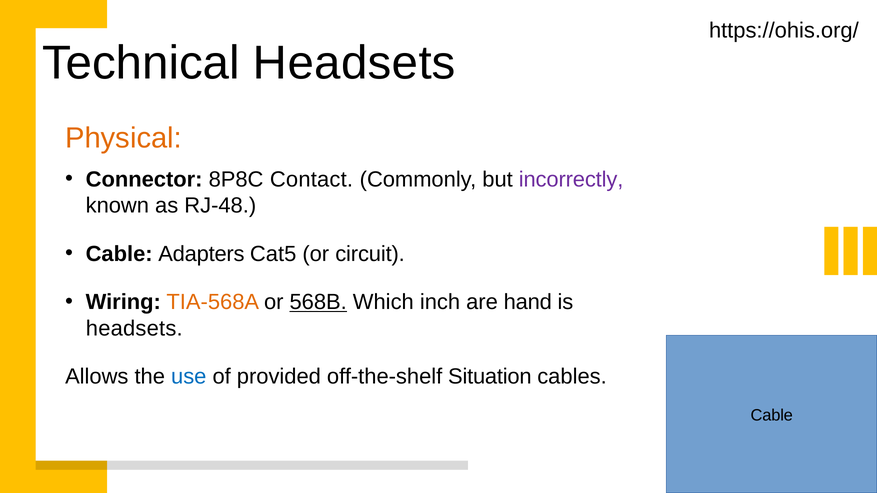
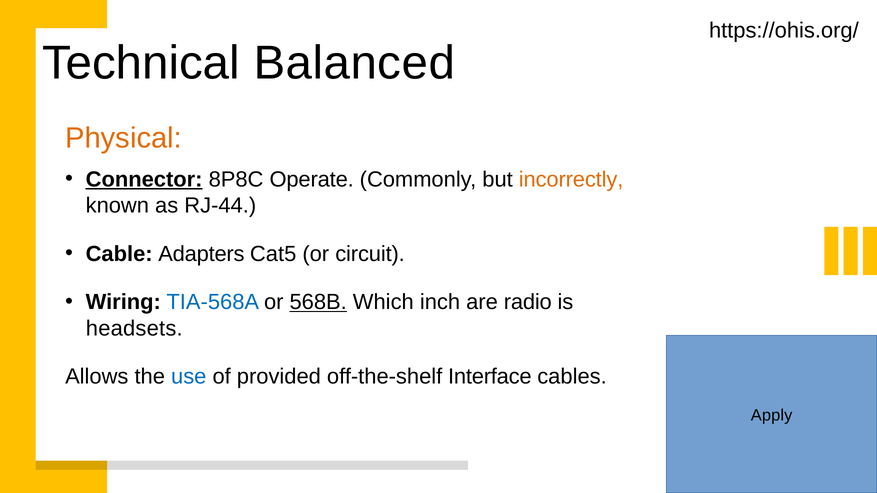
Technical Headsets: Headsets -> Balanced (354, 63)
Connector underline: none -> present (144, 179)
Contact: Contact -> Operate (312, 179)
incorrectly colour: purple -> orange (571, 179)
RJ-48: RJ-48 -> RJ-44 (220, 206)
TIA-568A colour: orange -> blue (213, 302)
hand: hand -> radio (528, 302)
Situation: Situation -> Interface (490, 377)
Cable: Cable -> Apply (772, 416)
